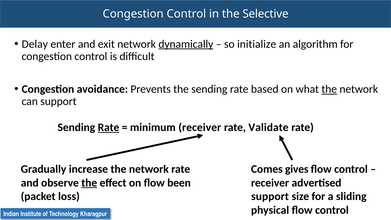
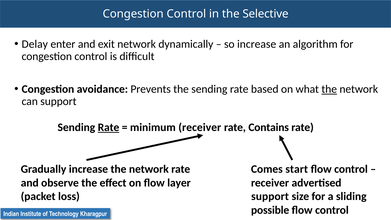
dynamically underline: present -> none (186, 44)
so initialize: initialize -> increase (257, 44)
Validate: Validate -> Contains (269, 127)
gives: gives -> start (297, 169)
the underline: present -> none (89, 183)
been: been -> layer (179, 183)
physical: physical -> possible (270, 210)
